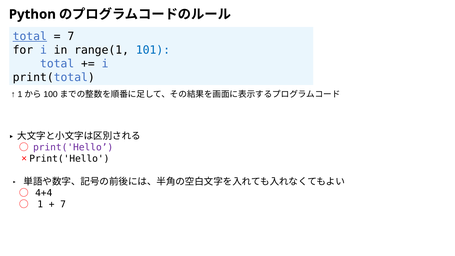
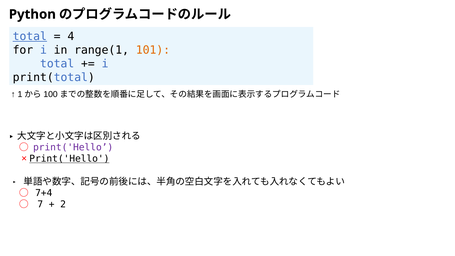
7: 7 -> 4 (71, 36)
101 colour: blue -> orange (153, 50)
Print('Hello underline: none -> present (69, 159)
4+4: 4+4 -> 7+4 (44, 193)
1: 1 -> 7 (40, 204)
7: 7 -> 2 (63, 204)
